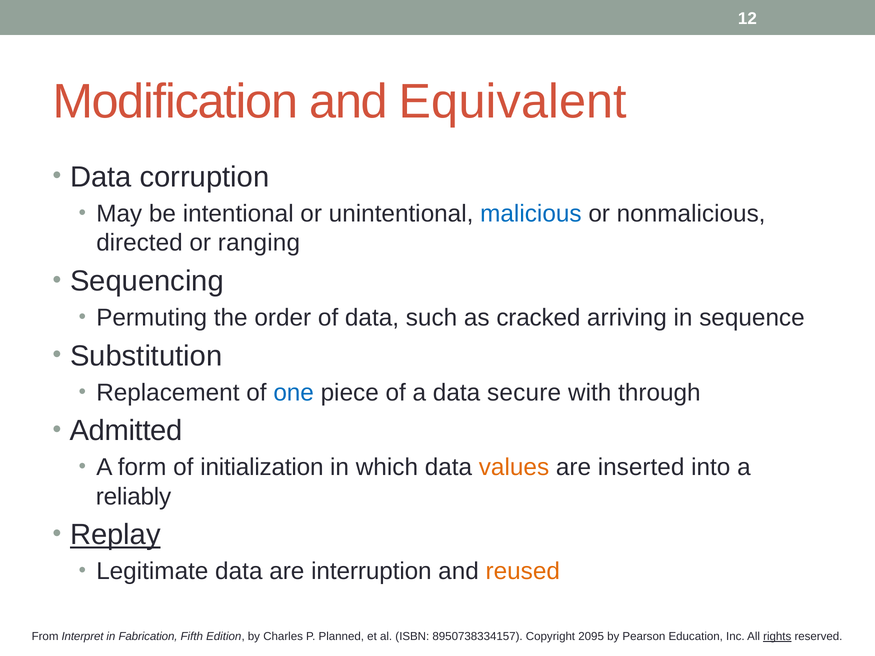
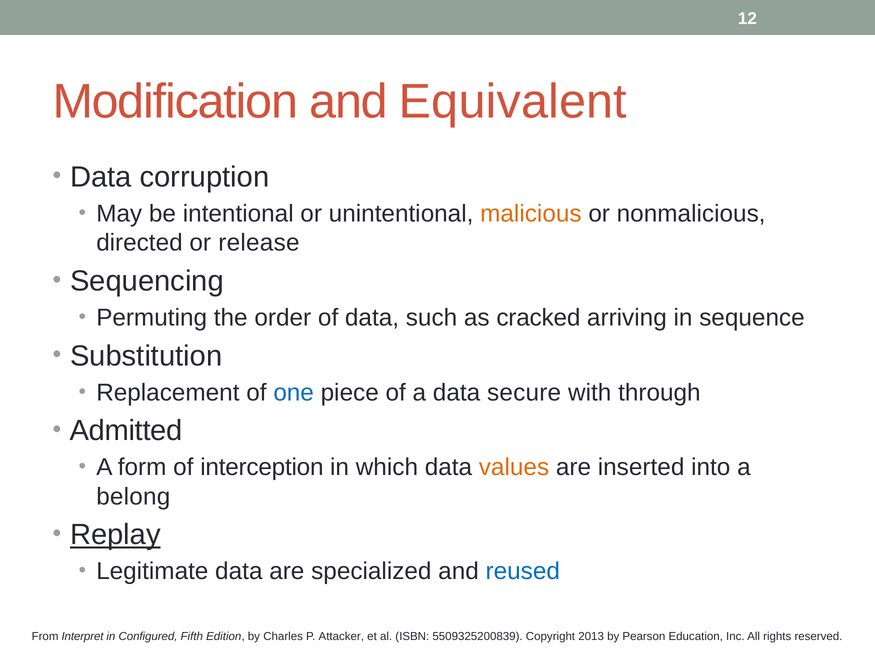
malicious colour: blue -> orange (531, 214)
ranging: ranging -> release (259, 243)
initialization: initialization -> interception (262, 468)
reliably: reliably -> belong (133, 497)
interruption: interruption -> specialized (371, 572)
reused colour: orange -> blue (523, 572)
Fabrication: Fabrication -> Configured (148, 637)
Planned: Planned -> Attacker (341, 637)
8950738334157: 8950738334157 -> 5509325200839 (478, 637)
2095: 2095 -> 2013 (591, 637)
rights underline: present -> none (777, 637)
